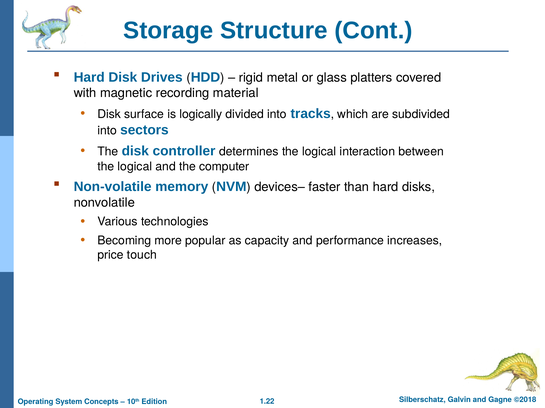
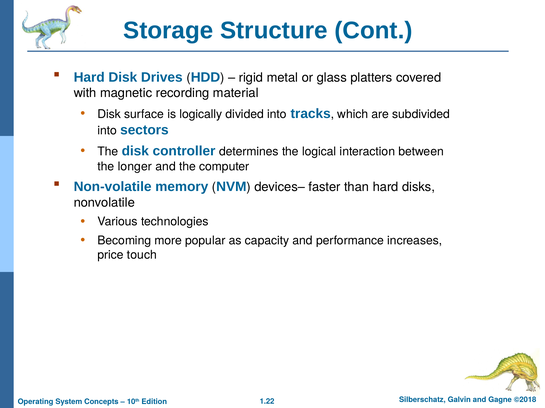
logical: logical -> longer (135, 167)
